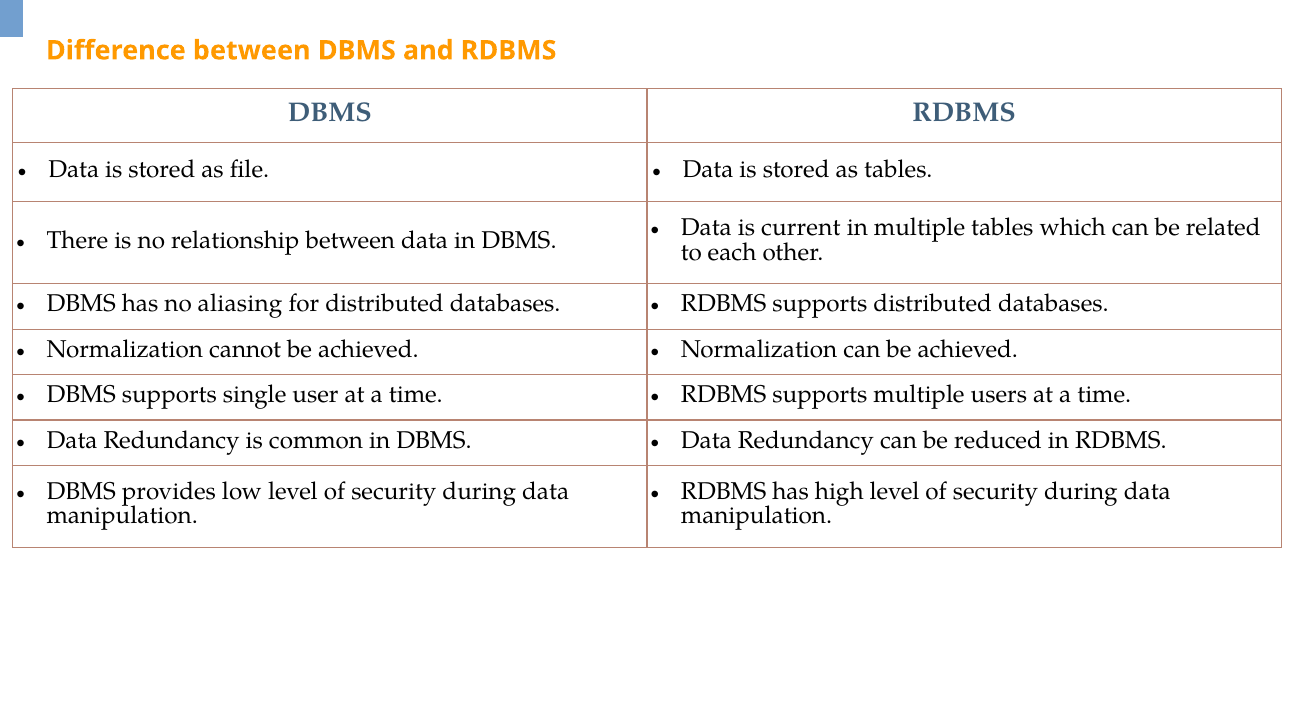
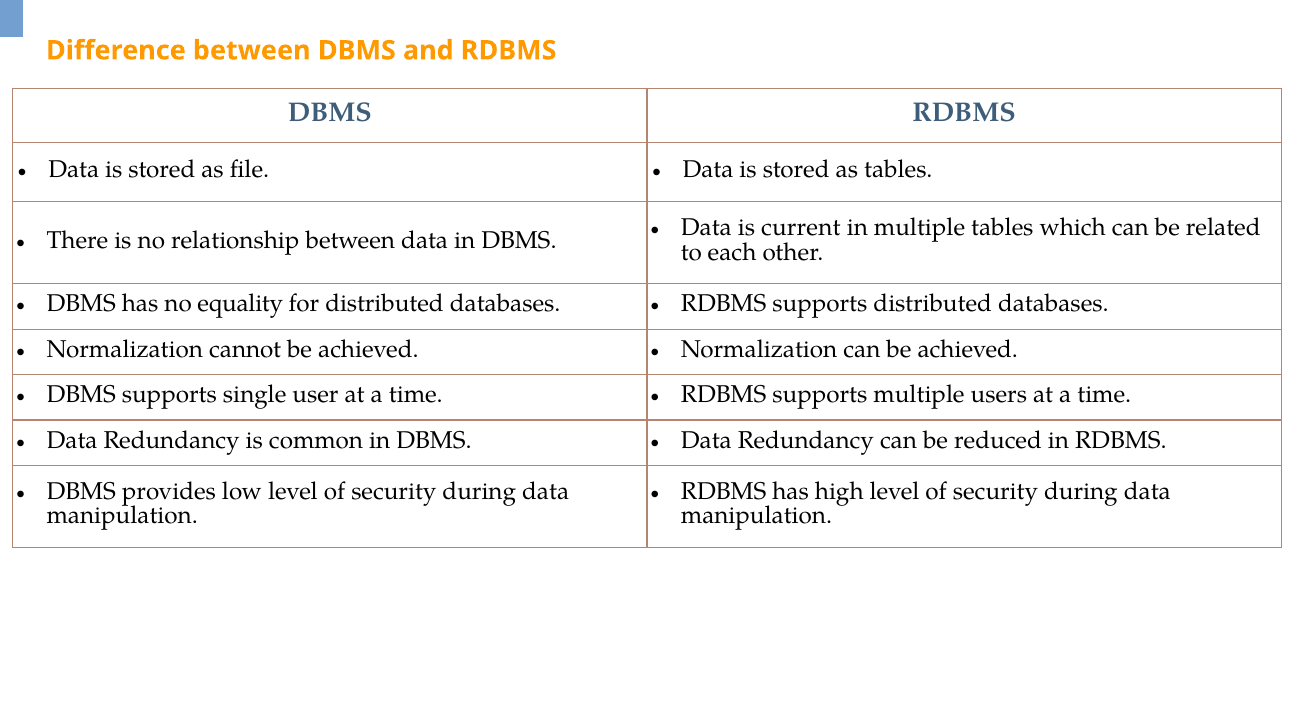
aliasing: aliasing -> equality (240, 304)
